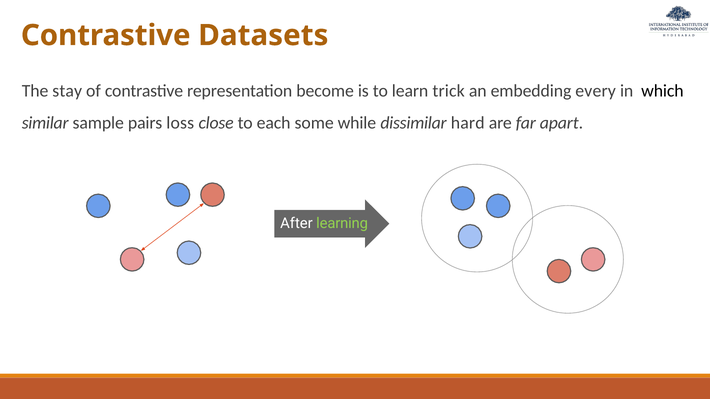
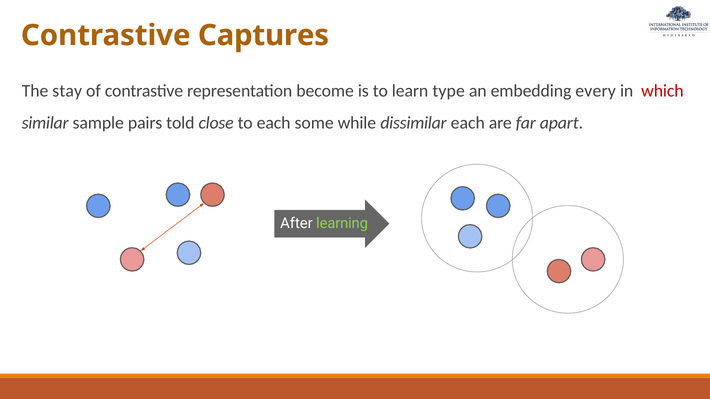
Datasets: Datasets -> Captures (263, 35)
trick: trick -> type (449, 91)
which colour: black -> red (662, 91)
loss: loss -> told (180, 123)
dissimilar hard: hard -> each (468, 123)
